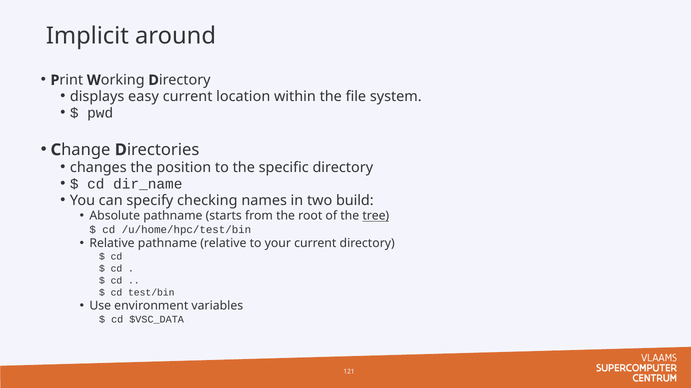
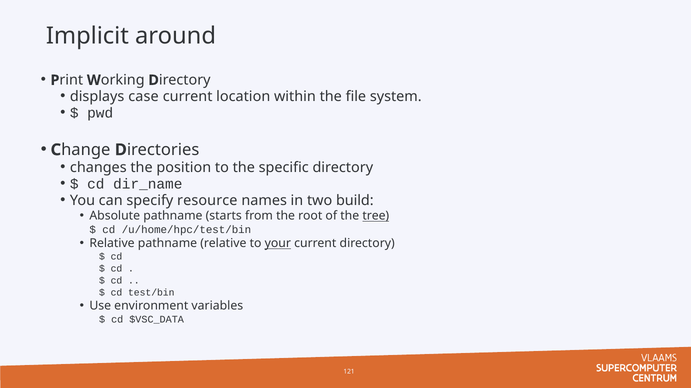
easy: easy -> case (143, 97)
checking: checking -> resource (207, 201)
your underline: none -> present (278, 244)
